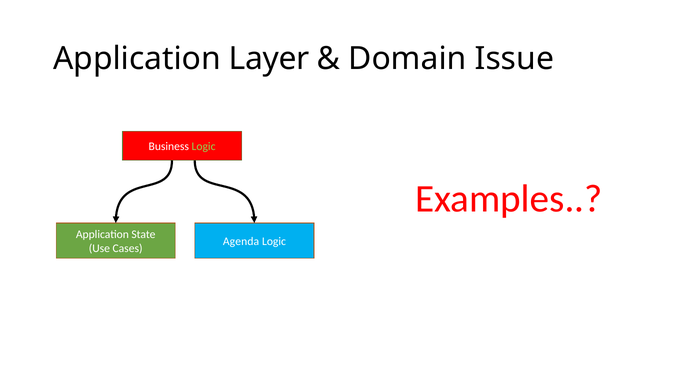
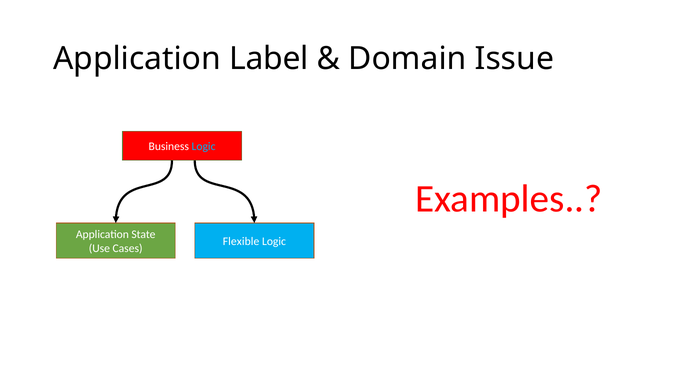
Layer: Layer -> Label (269, 58)
Logic colour: light green -> light blue (204, 146)
Agenda: Agenda -> Flexible (241, 241)
